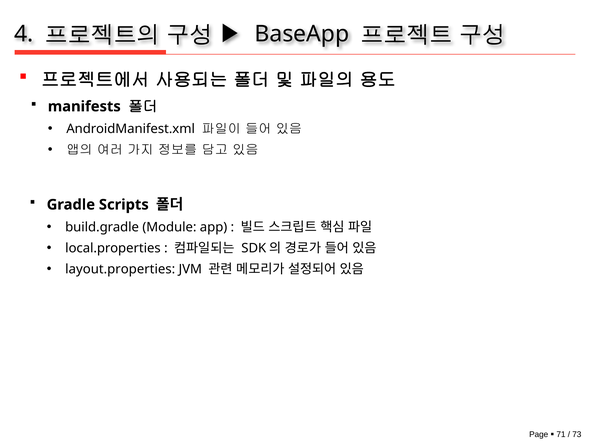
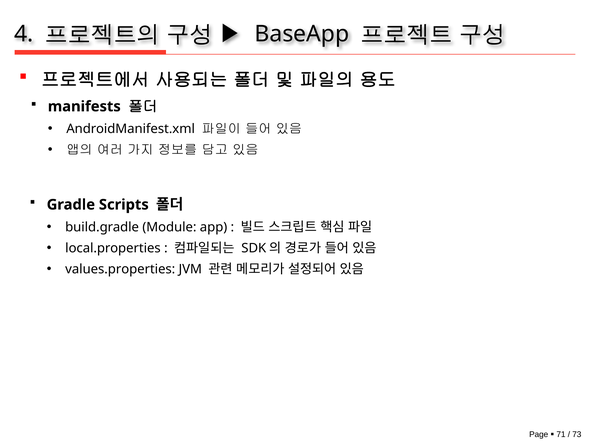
layout.properties: layout.properties -> values.properties (120, 269)
